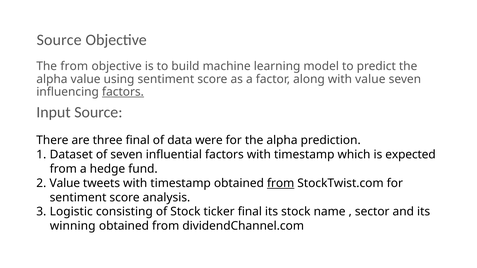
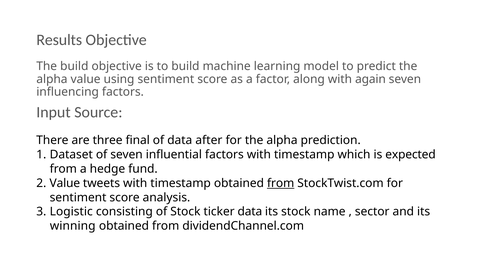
Source: Source -> Results (59, 40)
The from: from -> build (74, 66)
with value: value -> again (370, 79)
factors underline: present -> none (123, 92)
were: were -> after (209, 140)
ticker final: final -> data (250, 212)
